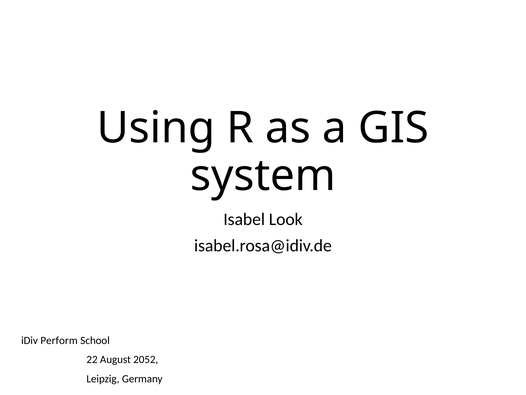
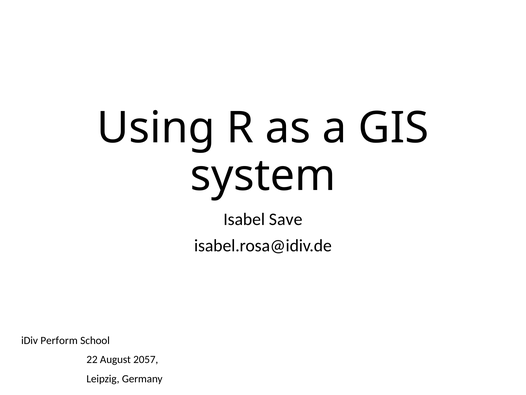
Look: Look -> Save (286, 219)
2052: 2052 -> 2057 (146, 359)
